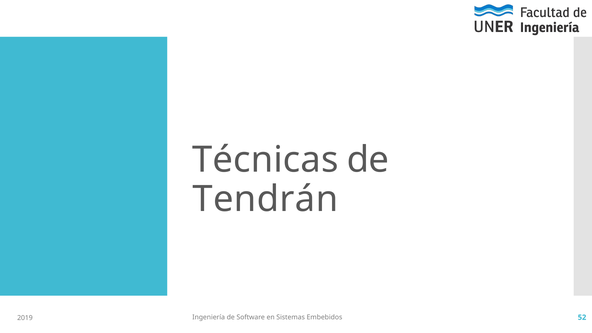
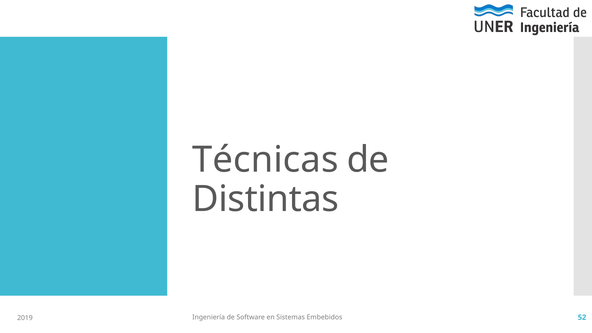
Tendrán: Tendrán -> Distintas (266, 199)
